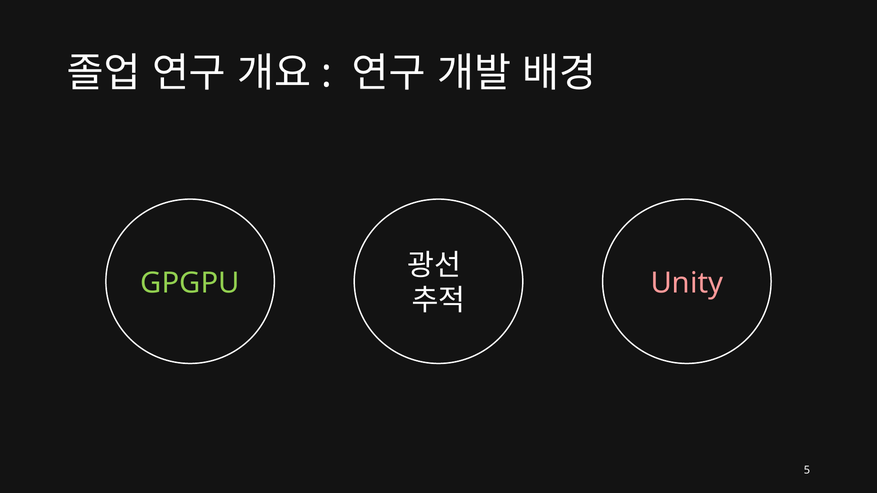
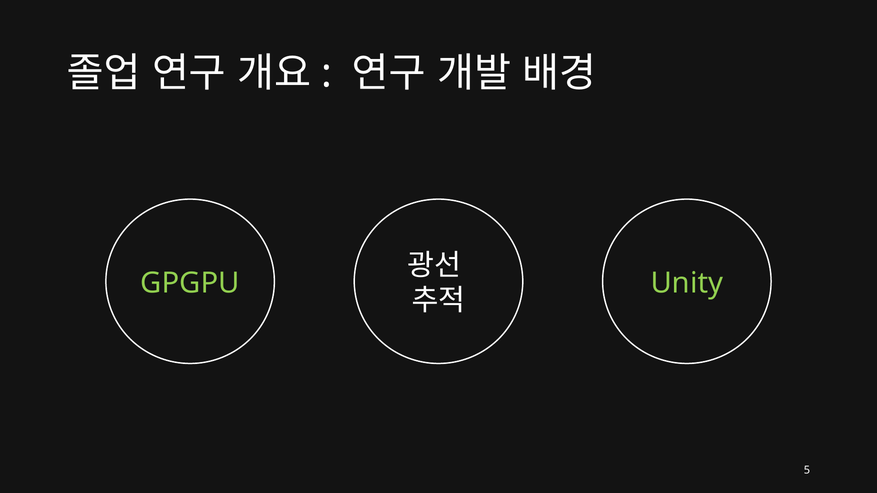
Unity colour: pink -> light green (687, 284)
